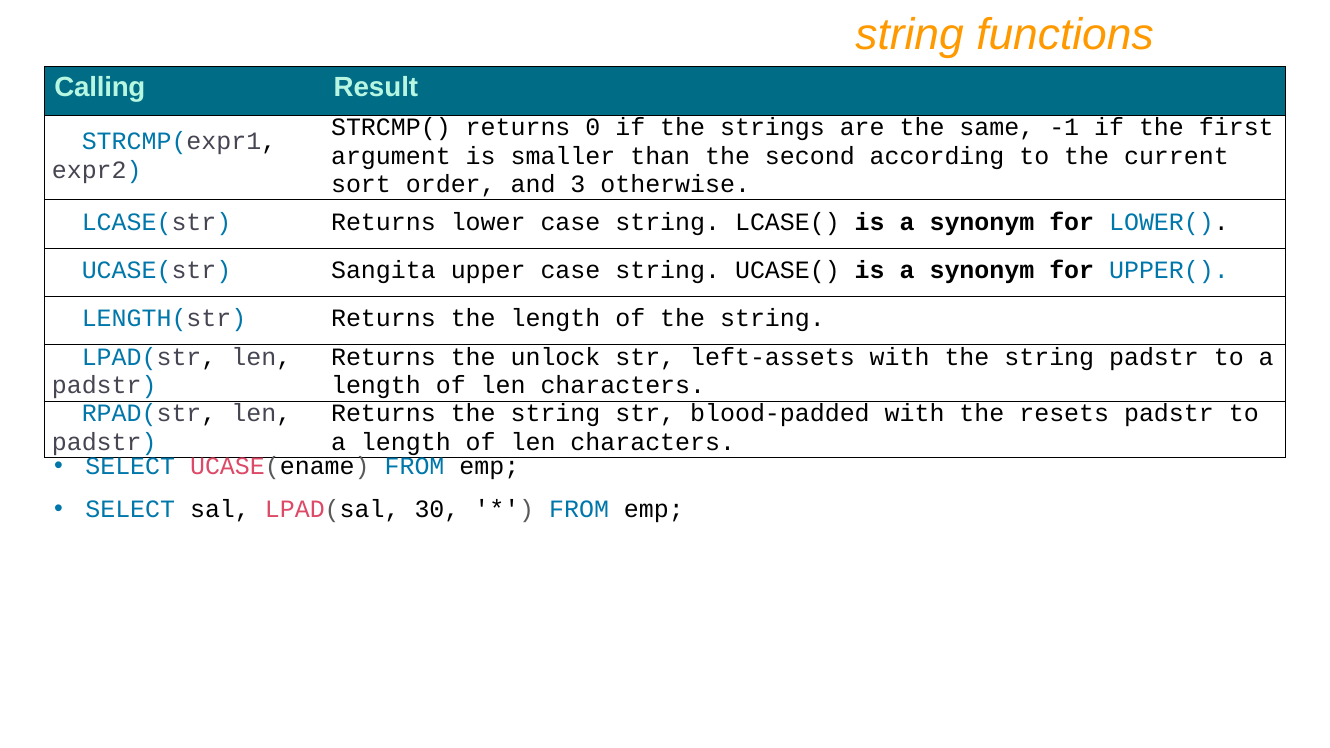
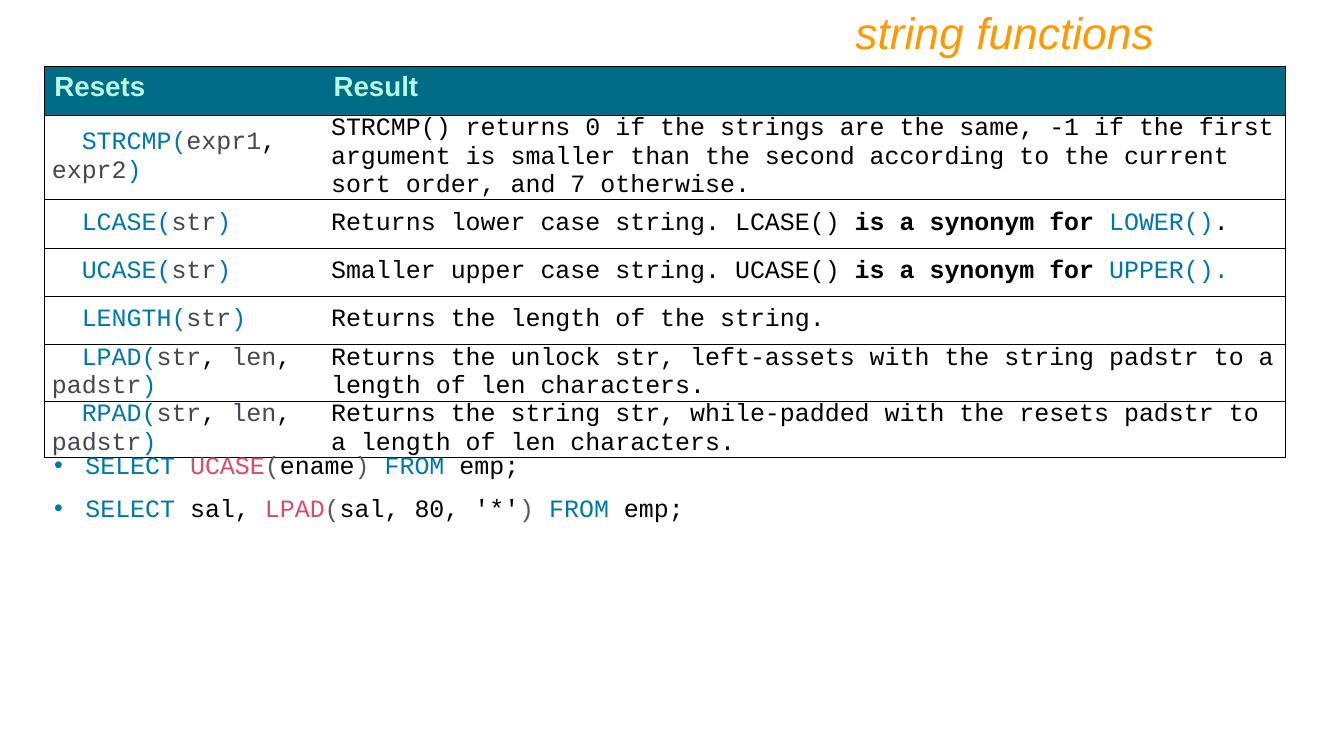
Calling: Calling -> Resets (100, 88)
3: 3 -> 7 (578, 184)
UCASE(str Sangita: Sangita -> Smaller (383, 271)
blood-padded: blood-padded -> while-padded (780, 414)
30: 30 -> 80 (437, 510)
